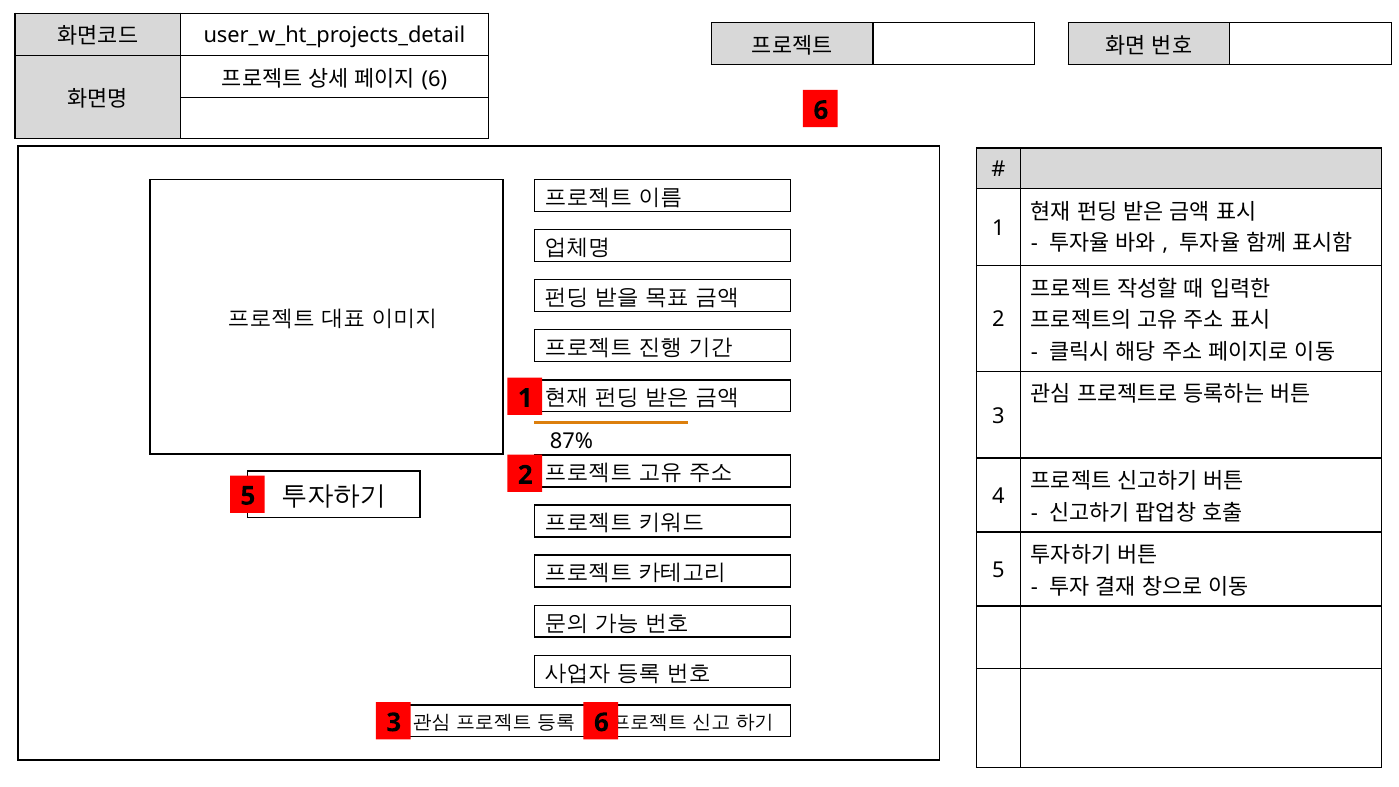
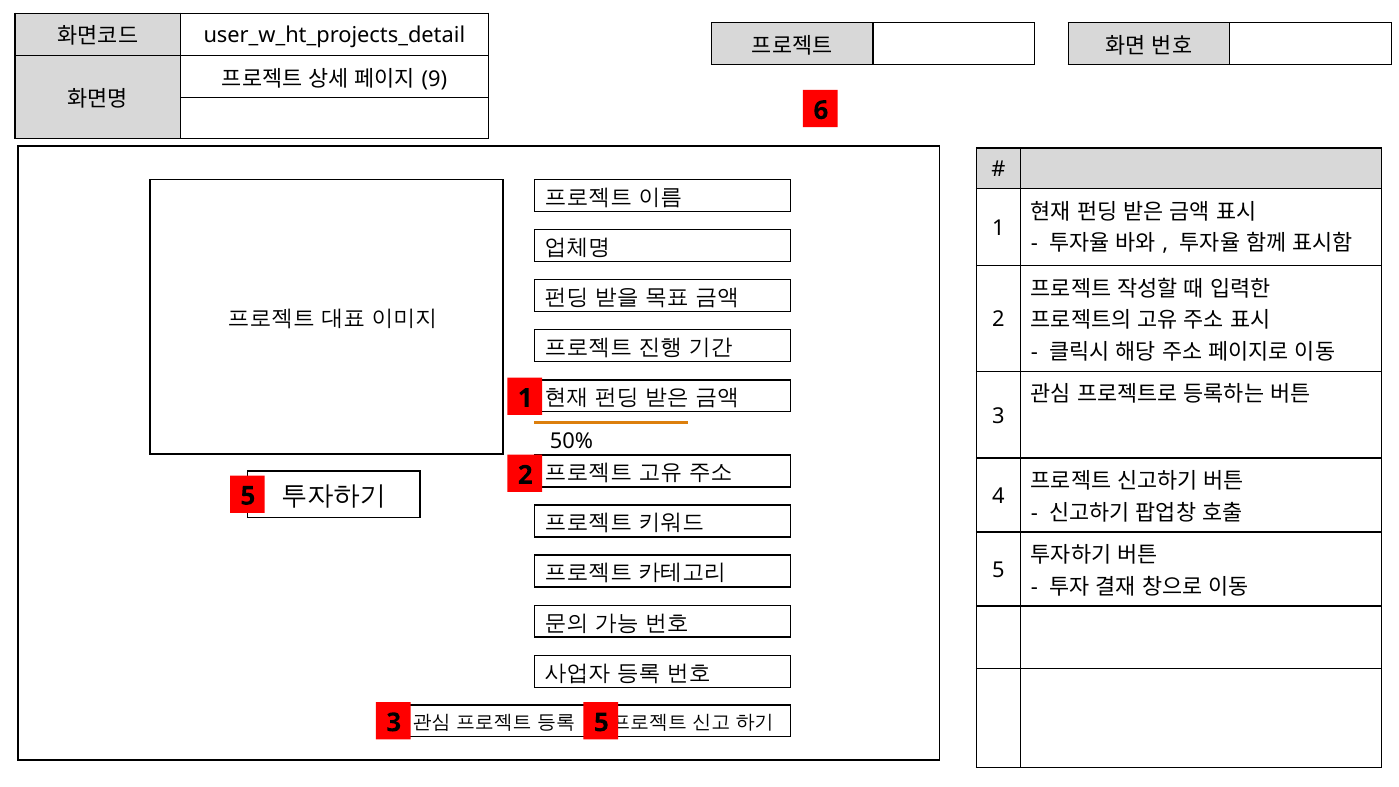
6: 6 -> 9 (434, 79)
87%: 87% -> 50% (571, 441)
3 6: 6 -> 5 (601, 723)
